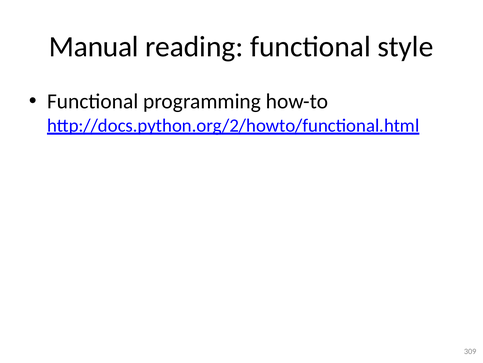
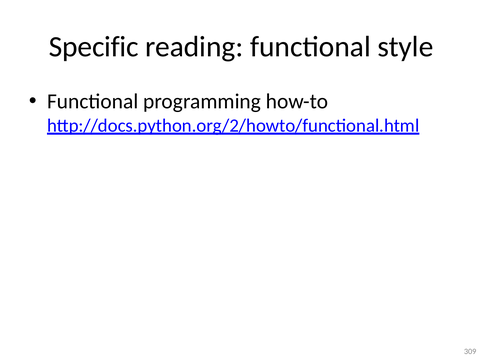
Manual: Manual -> Specific (94, 47)
